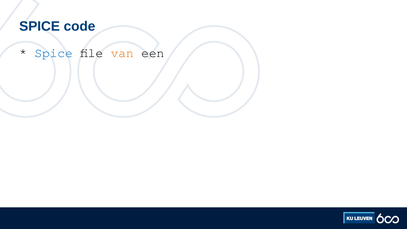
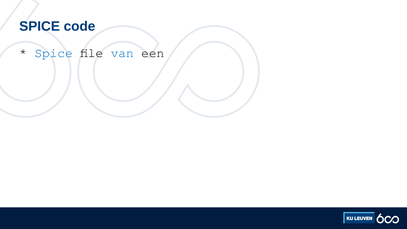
van colour: orange -> blue (122, 53)
